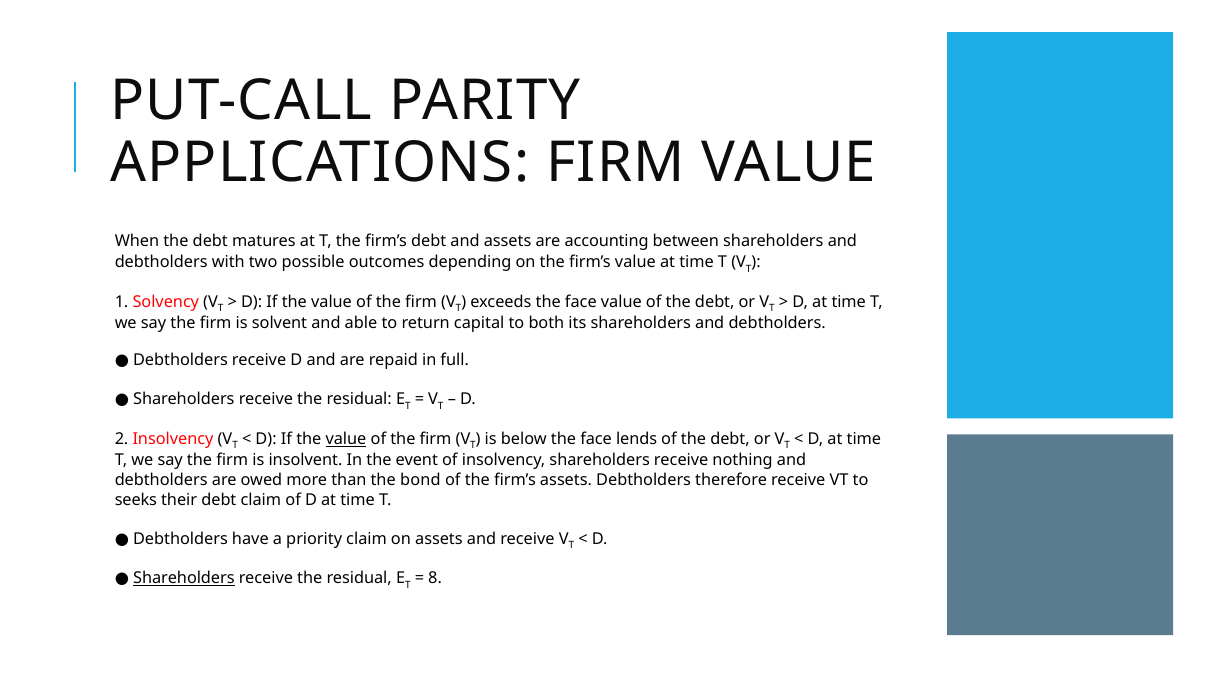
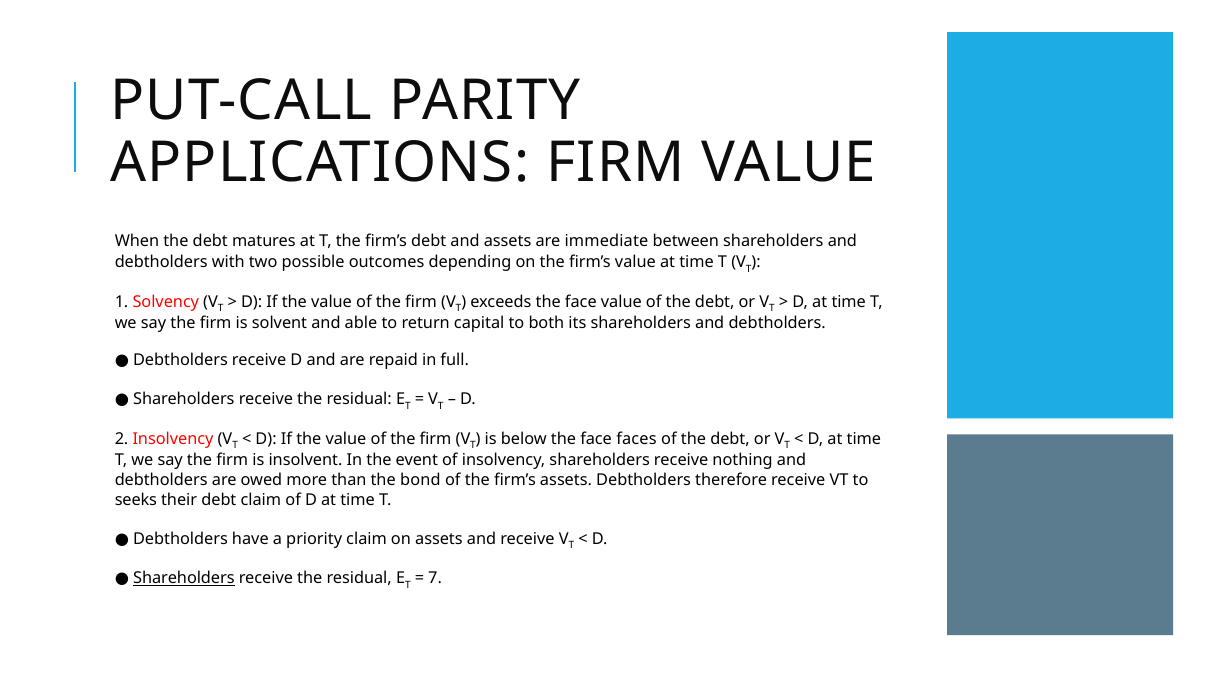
accounting: accounting -> immediate (606, 241)
value underline: present -> none (346, 439)
lends: lends -> faces (636, 439)
8: 8 -> 7 (435, 578)
